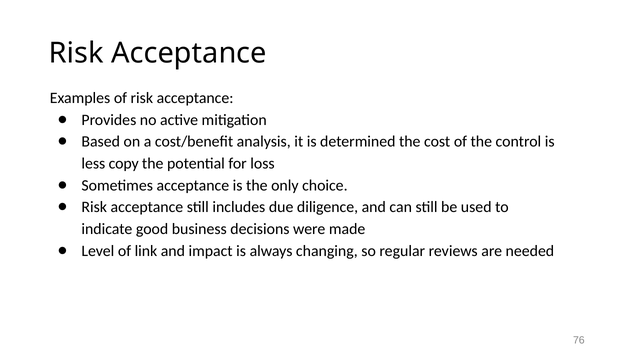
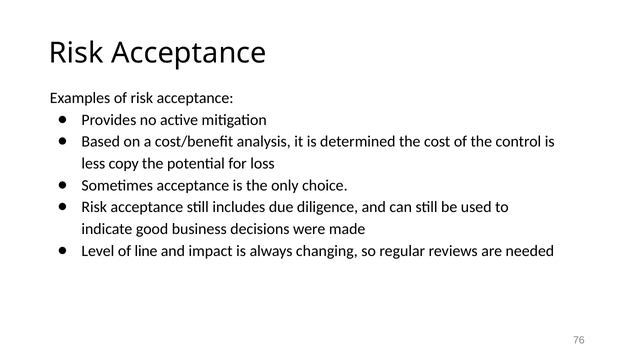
link: link -> line (146, 251)
